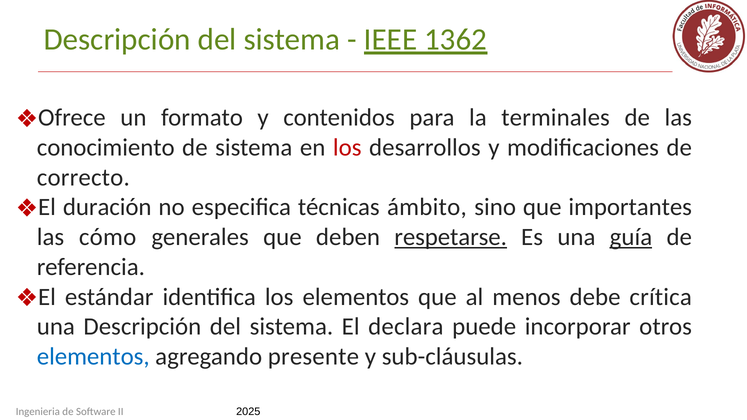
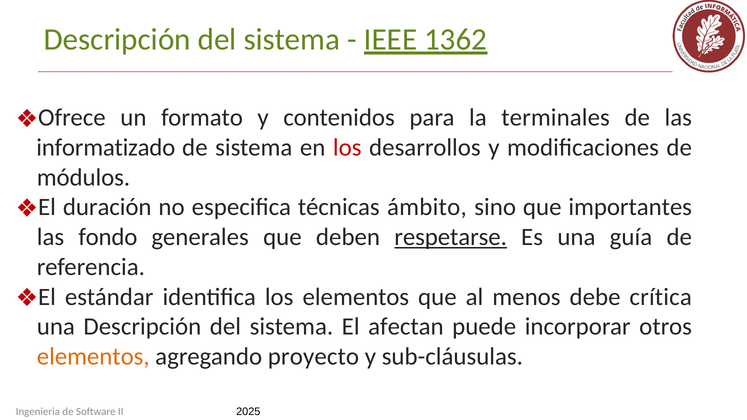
conocimiento: conocimiento -> informatizado (106, 147)
correcto: correcto -> módulos (83, 177)
cómo: cómo -> fondo (108, 237)
guía underline: present -> none (631, 237)
declara: declara -> afectan (406, 327)
elementos colour: blue -> orange (93, 357)
presente: presente -> proyecto (313, 357)
